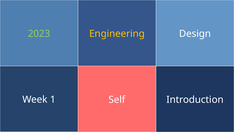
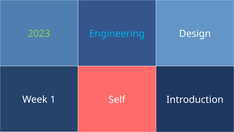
Engineering colour: yellow -> light blue (117, 34)
